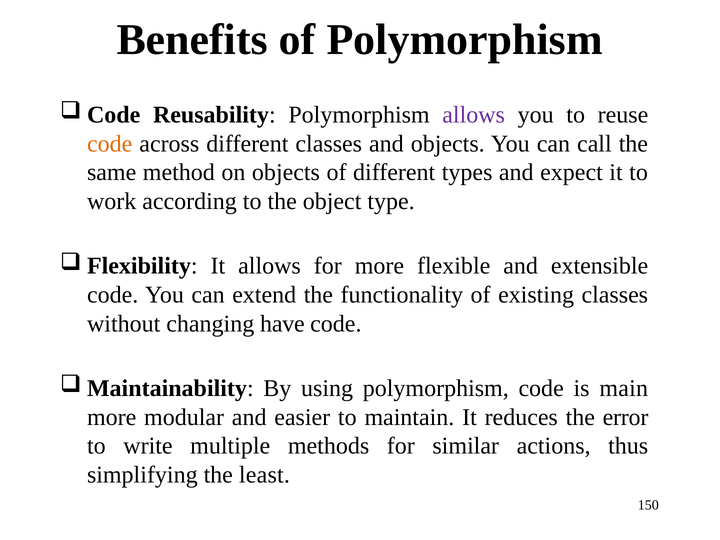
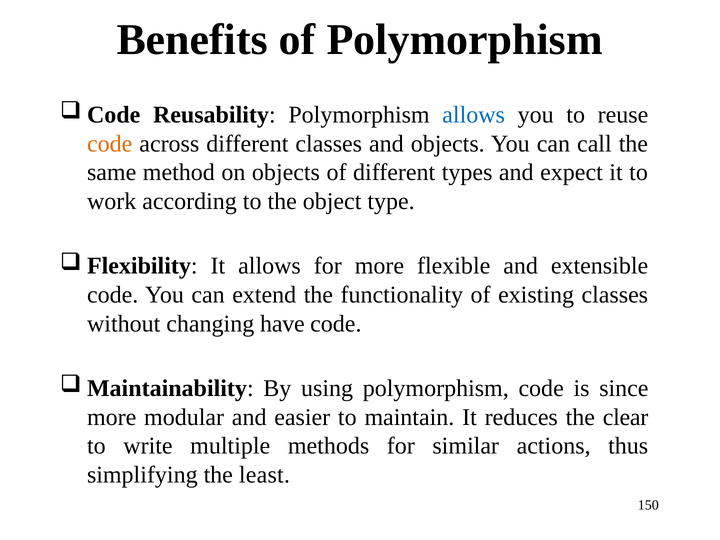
allows colour: purple -> blue (474, 115)
main: main -> since (624, 388)
error: error -> clear (626, 417)
